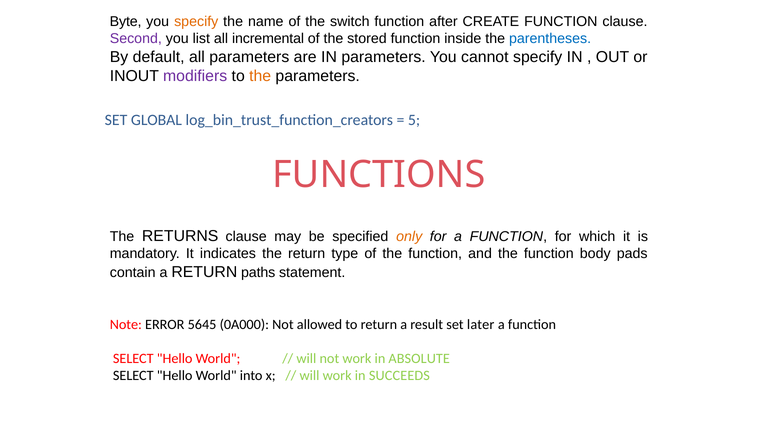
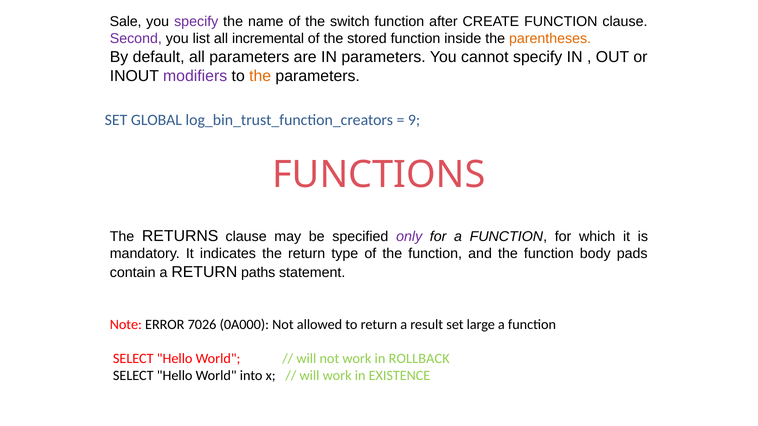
Byte: Byte -> Sale (126, 22)
specify colour: orange -> purple (196, 22)
parentheses colour: blue -> orange (550, 39)
5: 5 -> 9 (414, 120)
only colour: orange -> purple (409, 237)
5645: 5645 -> 7026 (202, 325)
later: later -> large (481, 325)
ABSOLUTE: ABSOLUTE -> ROLLBACK (419, 359)
SUCCEEDS: SUCCEEDS -> EXISTENCE (399, 376)
